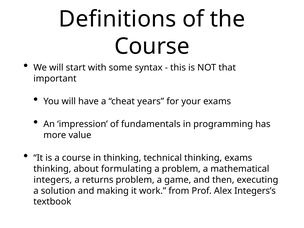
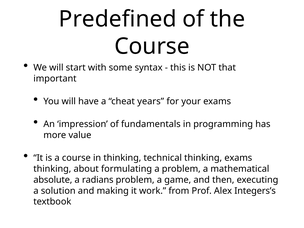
Definitions: Definitions -> Predefined (118, 19)
integers: integers -> absolute (53, 180)
returns: returns -> radians (98, 180)
